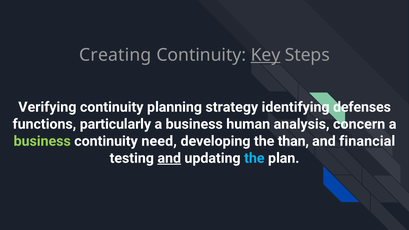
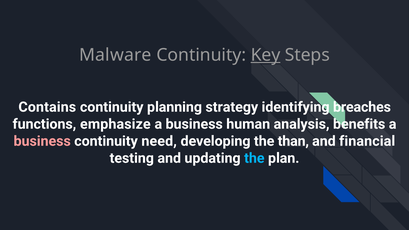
Creating: Creating -> Malware (115, 55)
Verifying: Verifying -> Contains (47, 107)
defenses: defenses -> breaches (362, 107)
particularly: particularly -> emphasize (115, 124)
concern: concern -> benefits (359, 124)
business colour: light green -> pink (42, 141)
and underline: present -> none (169, 158)
